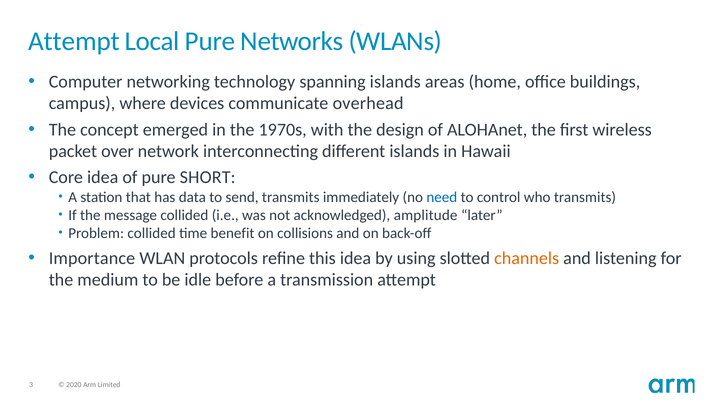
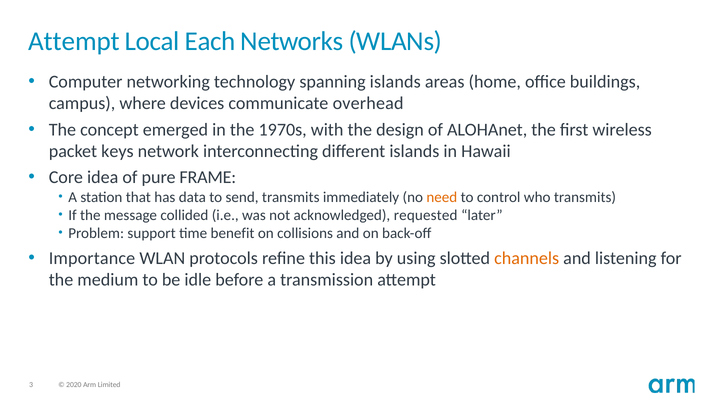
Local Pure: Pure -> Each (210, 41)
over: over -> keys (117, 151)
SHORT: SHORT -> FRAME (208, 177)
need colour: blue -> orange (442, 197)
amplitude: amplitude -> requested (426, 215)
Problem collided: collided -> support (152, 233)
